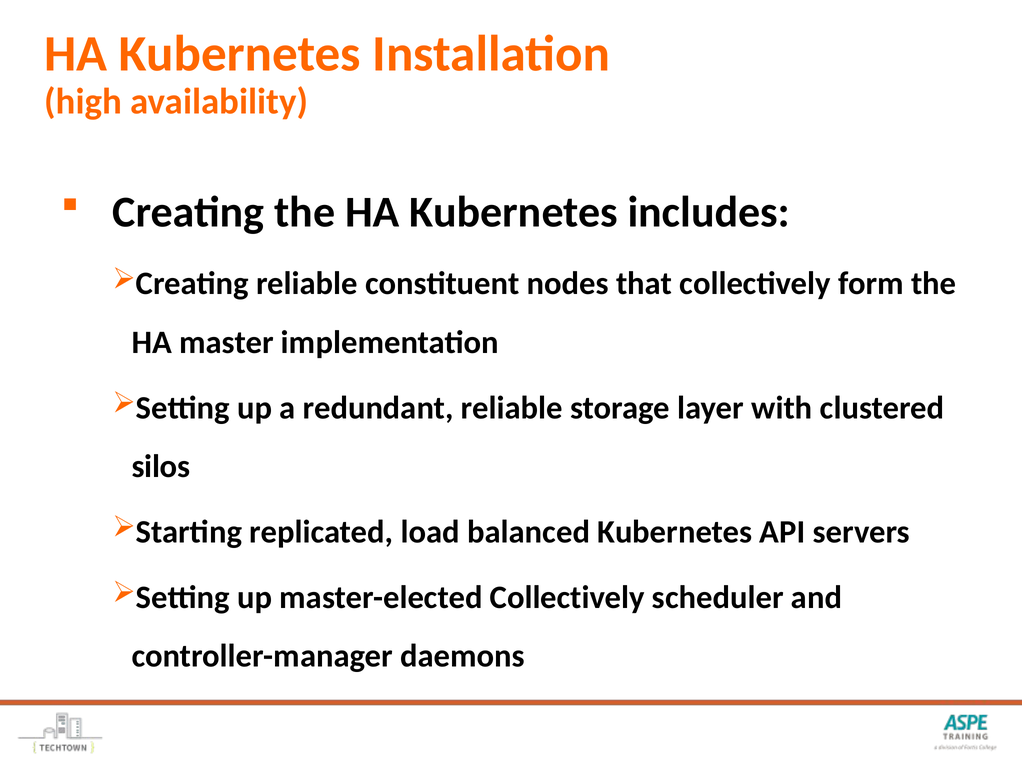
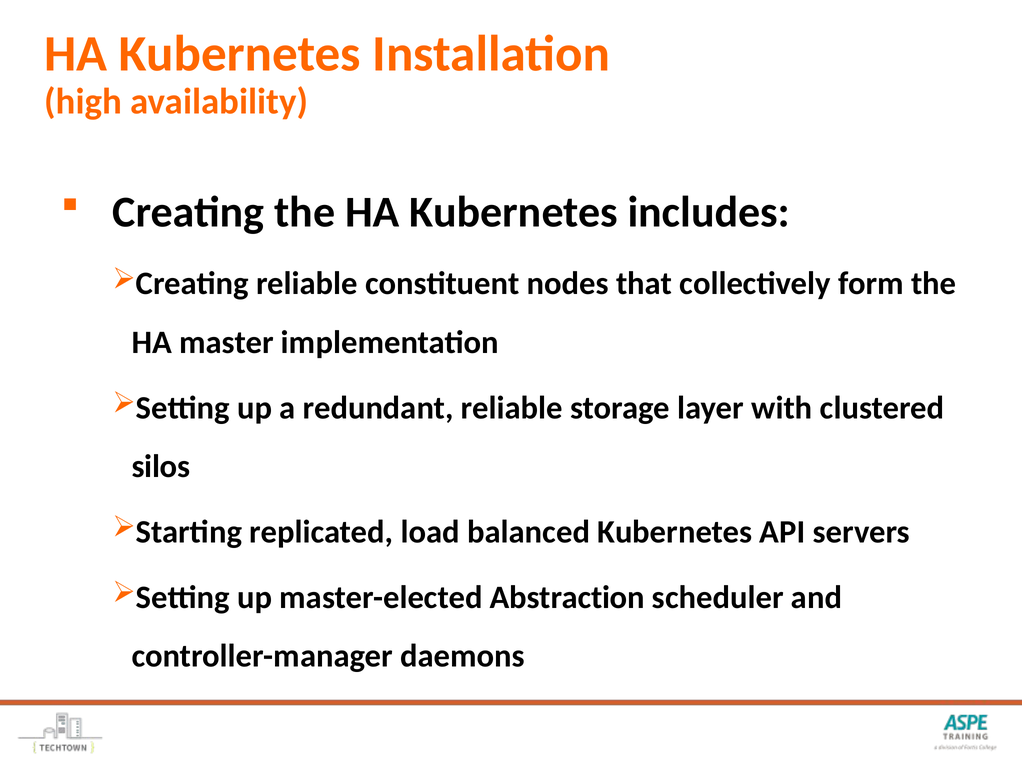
master-elected Collectively: Collectively -> Abstraction (567, 598)
